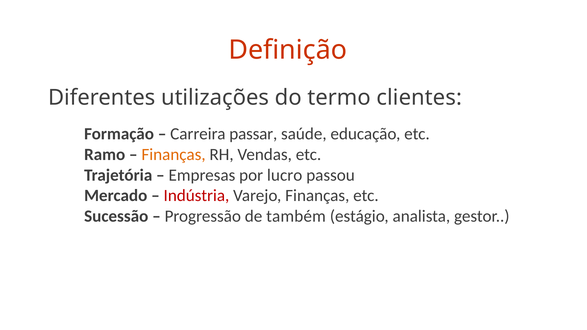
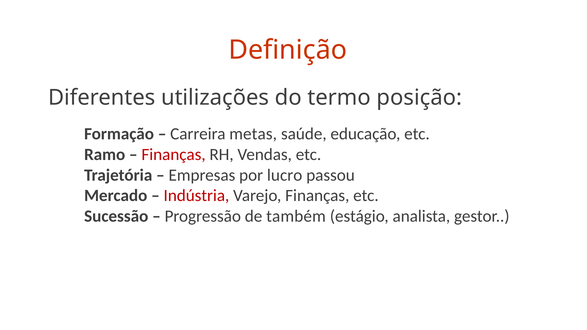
clientes: clientes -> posição (419, 97)
passar: passar -> metas (253, 134)
Finanças colour: orange -> red (174, 155)
